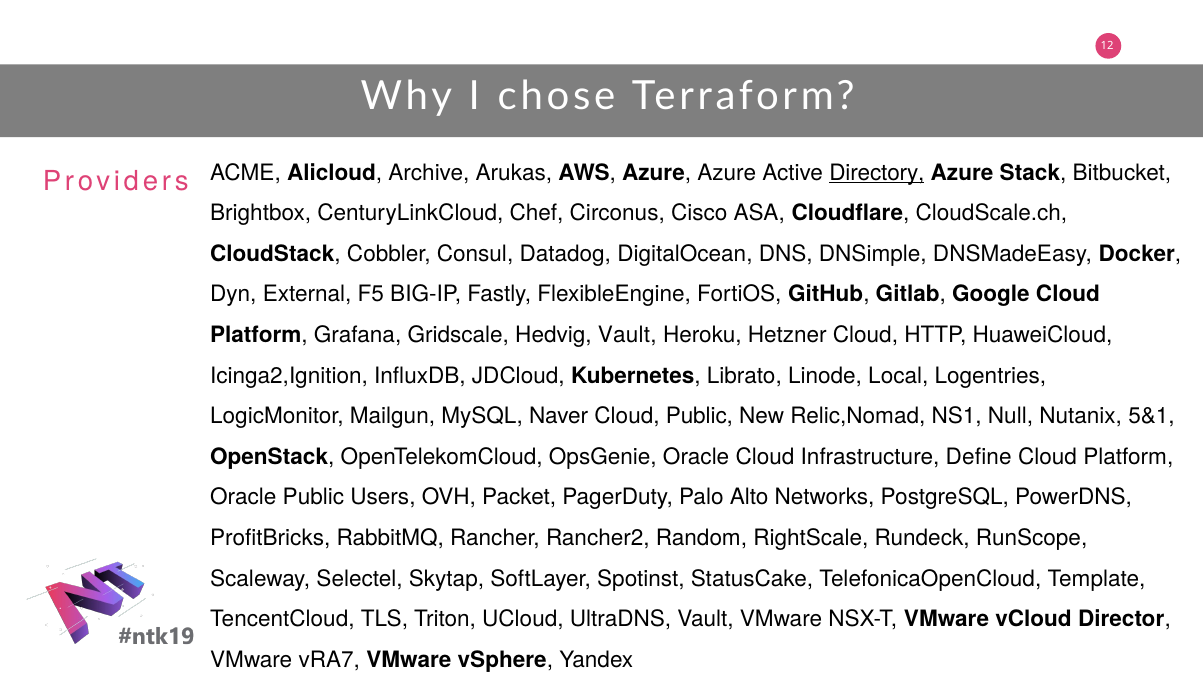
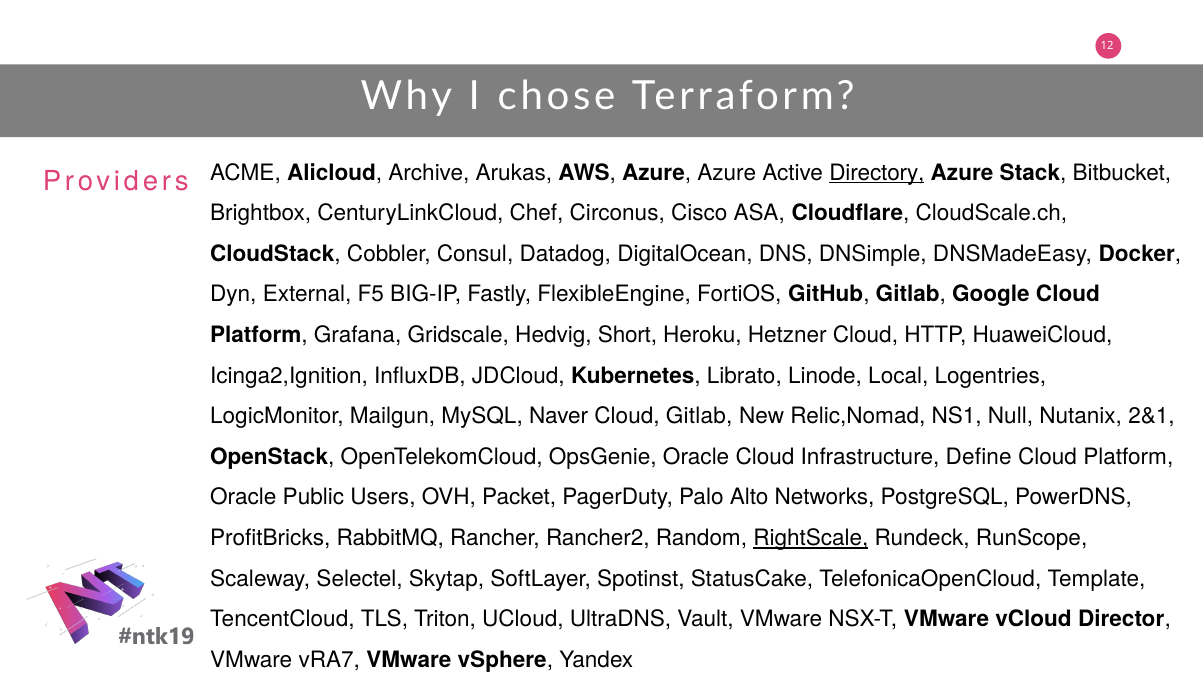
Hedvig Vault: Vault -> Short (627, 335)
Cloud Public: Public -> Gitlab (699, 416)
5&1: 5&1 -> 2&1 (1151, 416)
RightScale underline: none -> present (811, 538)
